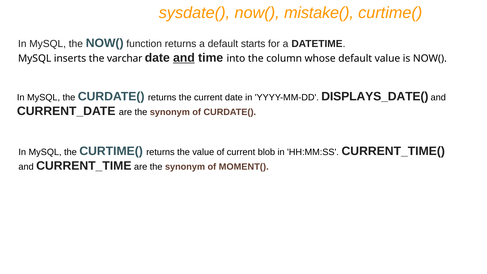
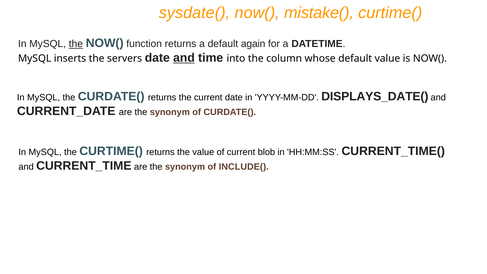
the underline: none -> present (76, 44)
starts: starts -> again (253, 44)
varchar: varchar -> servers (125, 58)
MOMENT(: MOMENT( -> INCLUDE( (244, 167)
